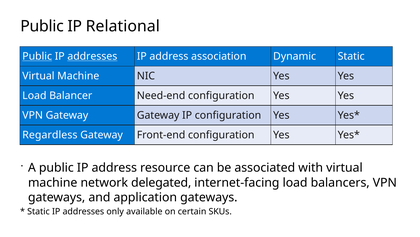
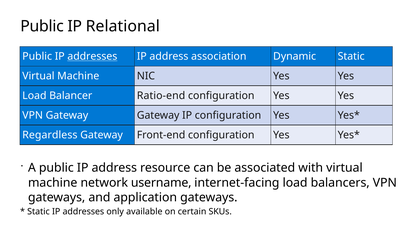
Public underline: present -> none (37, 56)
Need-end: Need-end -> Ratio-end (161, 95)
delegated: delegated -> username (161, 182)
